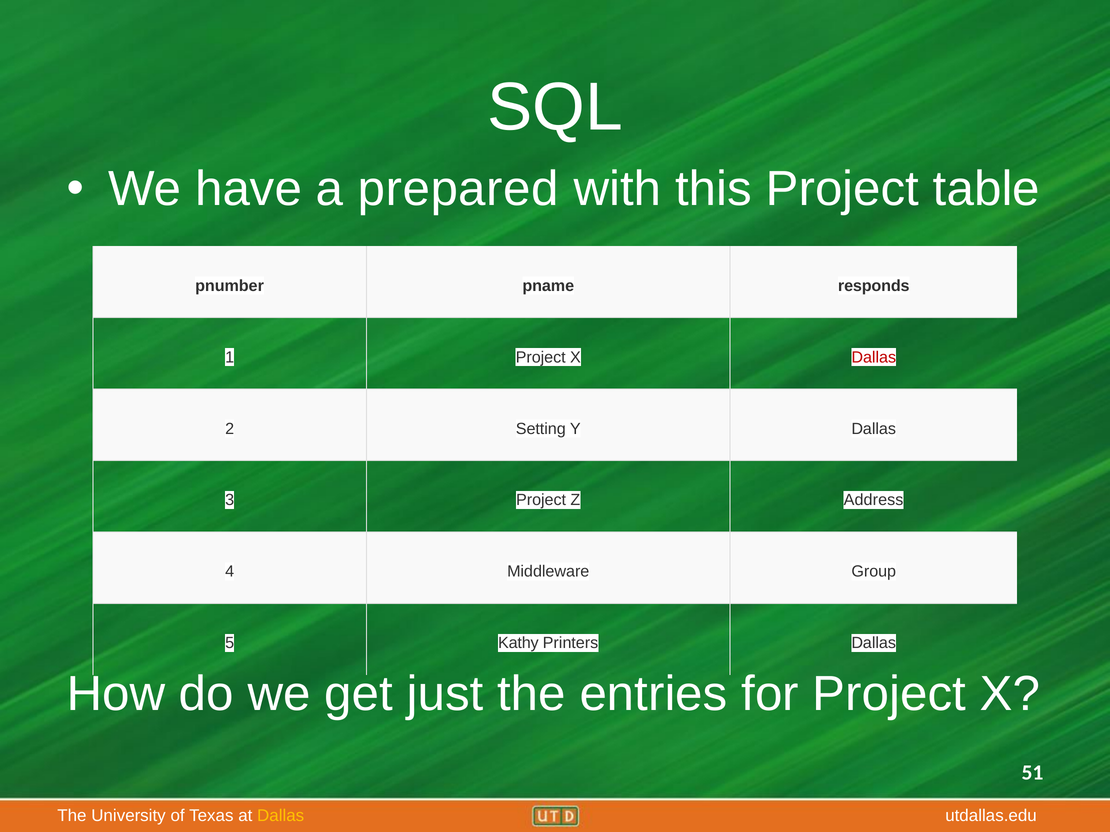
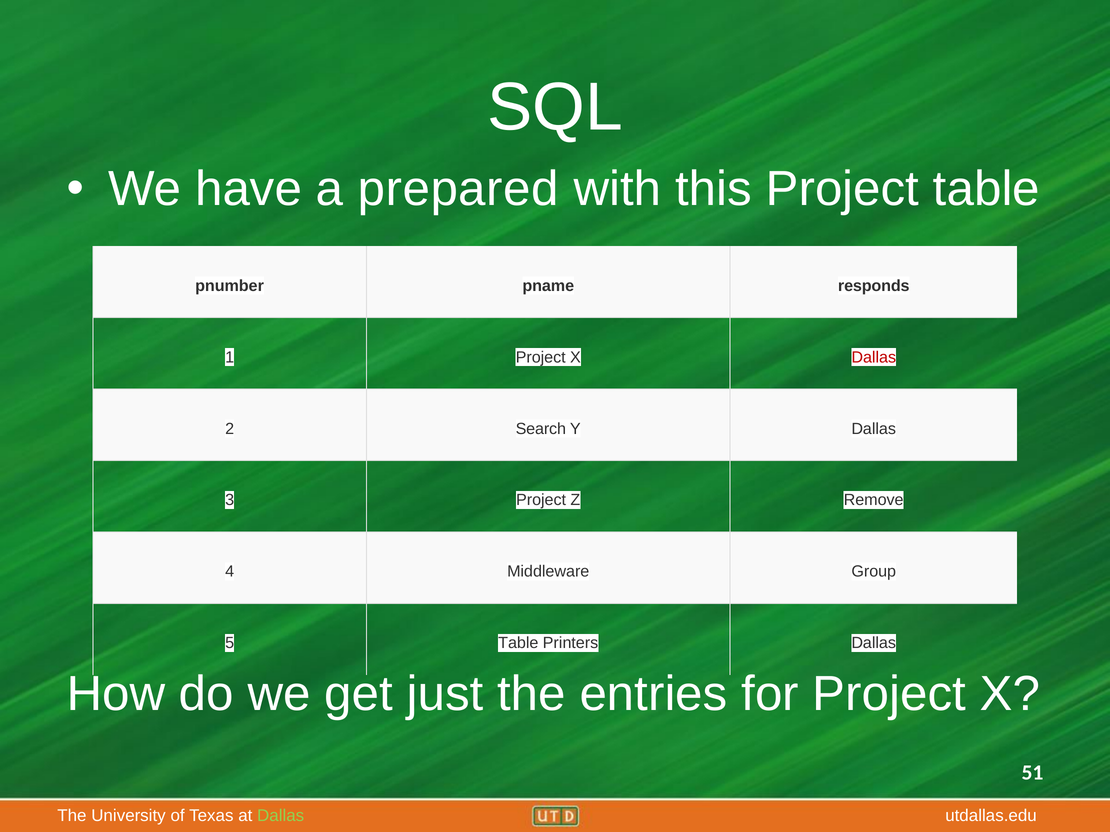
Setting: Setting -> Search (541, 429)
Address: Address -> Remove (874, 500)
5 Kathy: Kathy -> Table (518, 643)
Dallas colour: yellow -> light green (281, 816)
